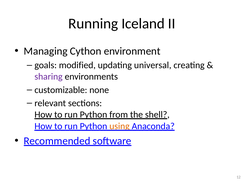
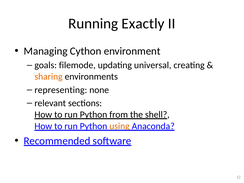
Iceland: Iceland -> Exactly (143, 24)
modified: modified -> filemode (77, 65)
sharing colour: purple -> orange (49, 77)
customizable: customizable -> representing (61, 90)
